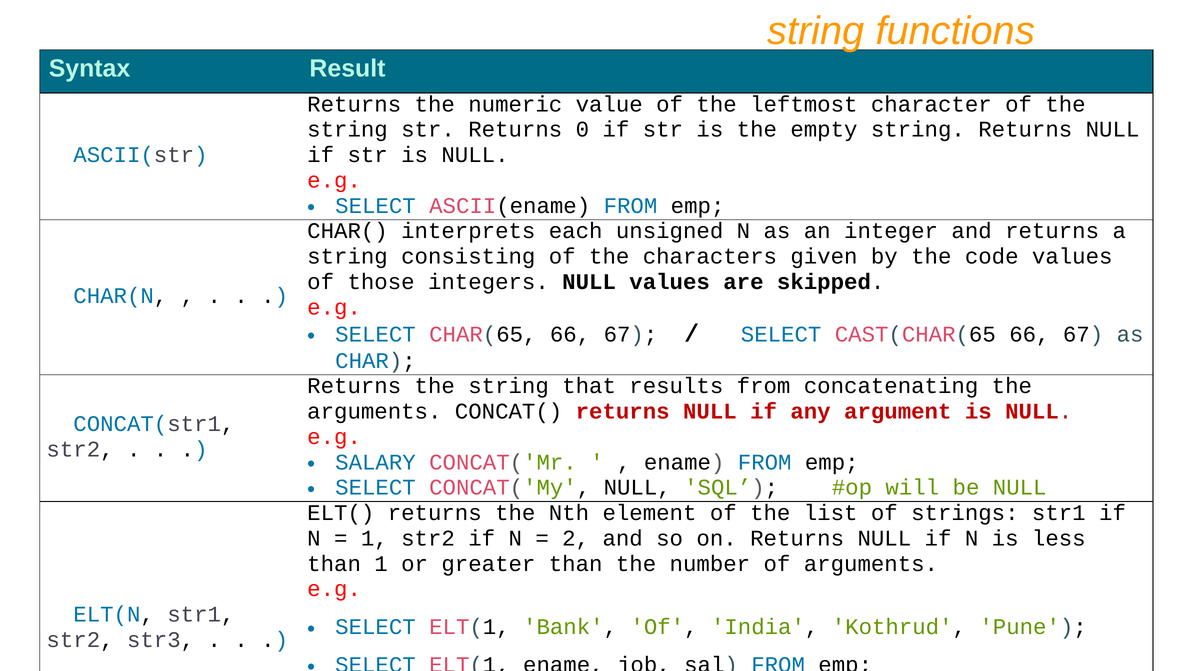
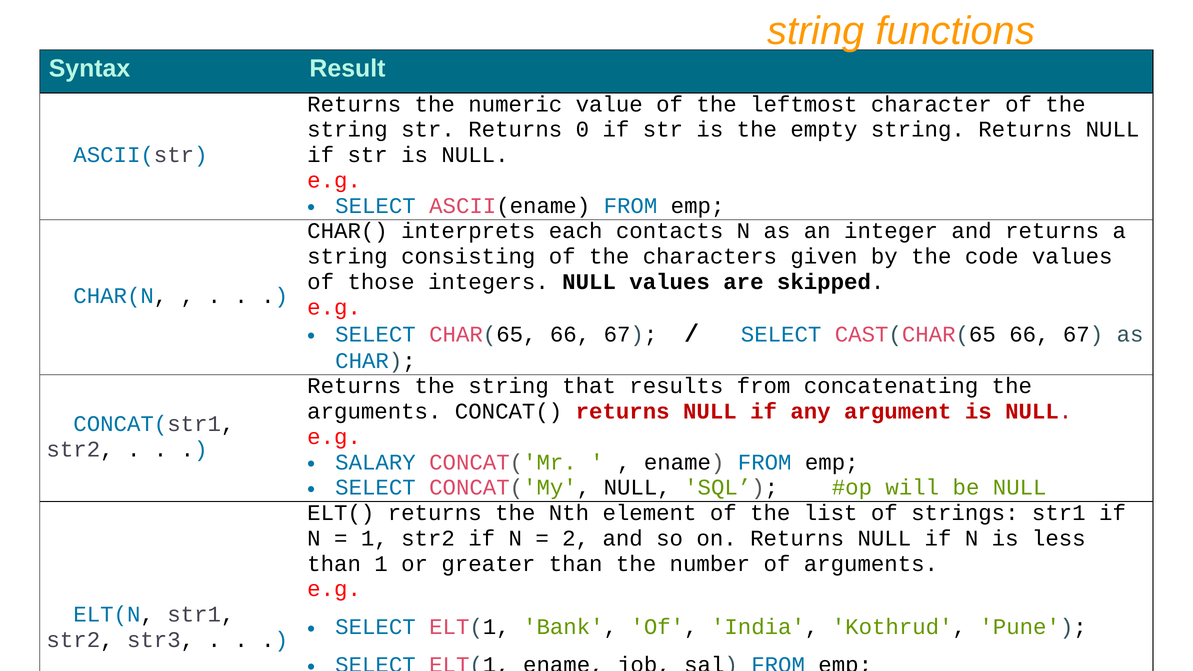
unsigned: unsigned -> contacts (670, 231)
